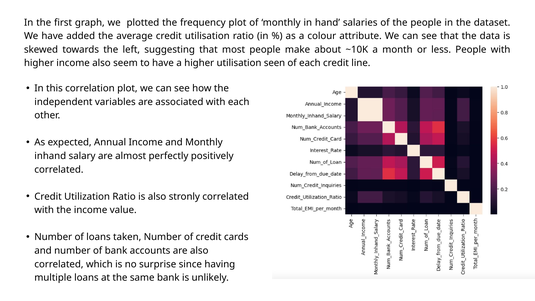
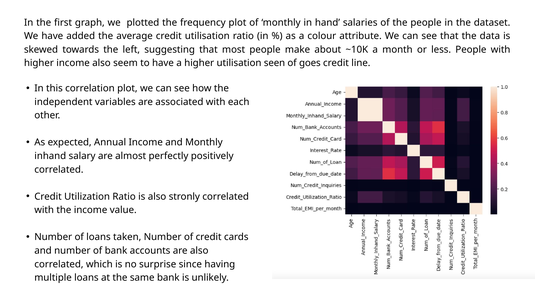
of each: each -> goes (310, 63)
